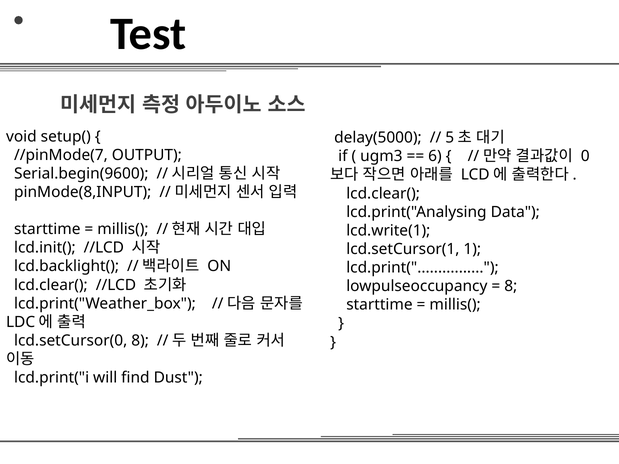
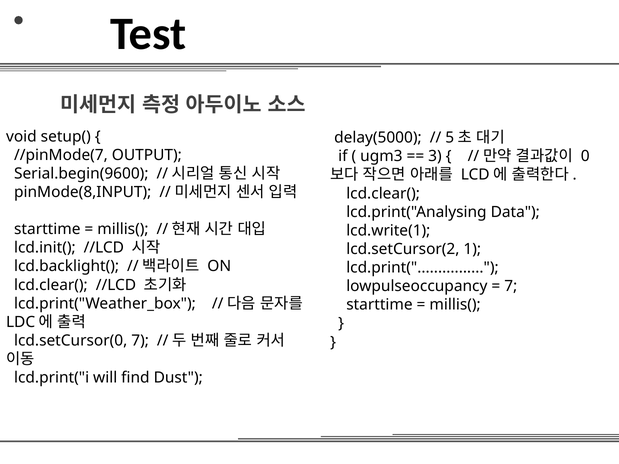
6: 6 -> 3 (435, 156)
lcd.setCursor(1: lcd.setCursor(1 -> lcd.setCursor(2 (403, 249)
8: 8 -> 7 (511, 286)
lcd.setCursor(0 8: 8 -> 7 (140, 341)
